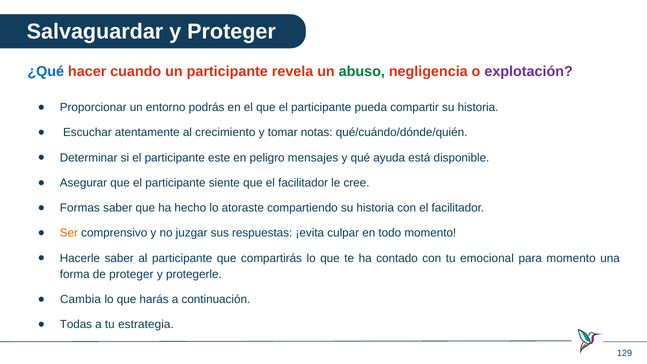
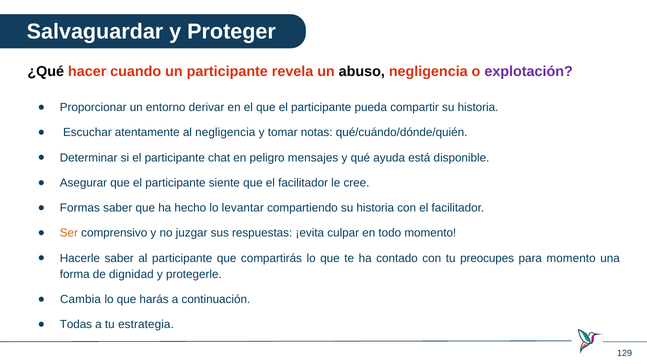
¿Qué colour: blue -> black (46, 71)
abuso colour: green -> black (362, 71)
podrás: podrás -> derivar (207, 107)
al crecimiento: crecimiento -> negligencia (225, 133)
este: este -> chat (219, 158)
atoraste: atoraste -> levantar (243, 208)
emocional: emocional -> preocupes (487, 258)
de proteger: proteger -> dignidad (131, 274)
